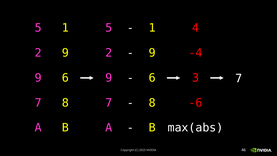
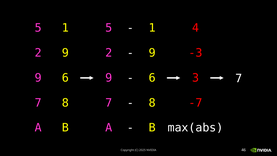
-4: -4 -> -3 (195, 53)
-6: -6 -> -7 (195, 103)
